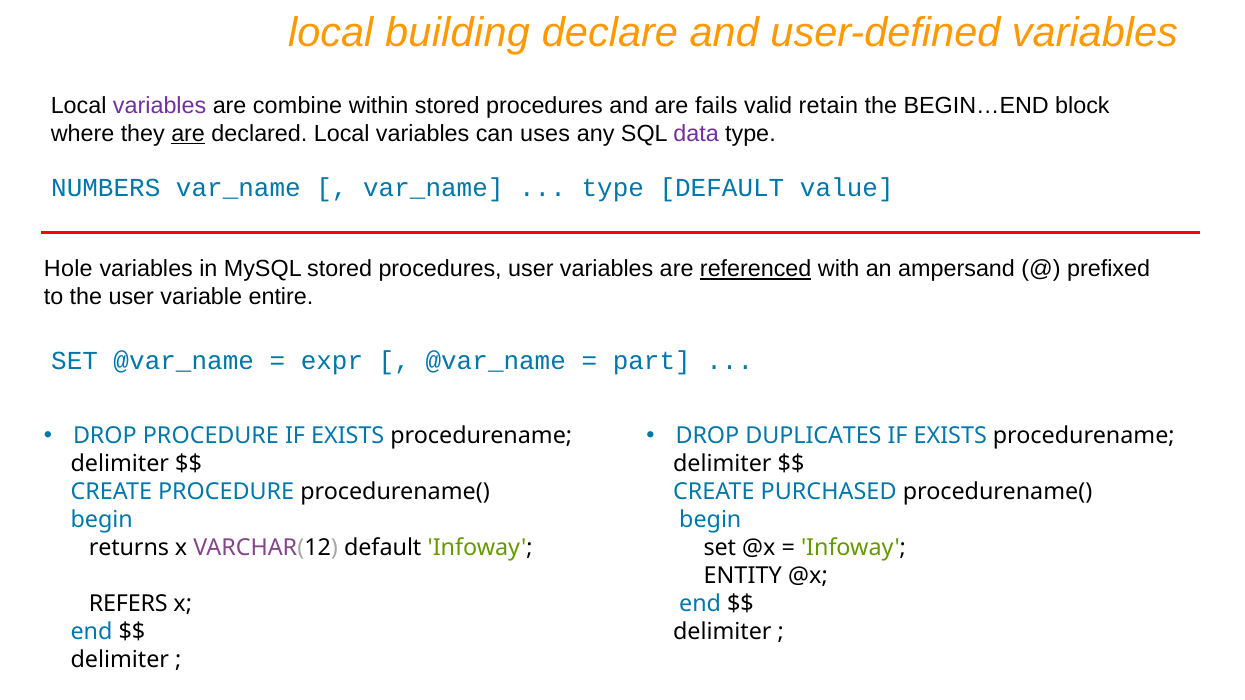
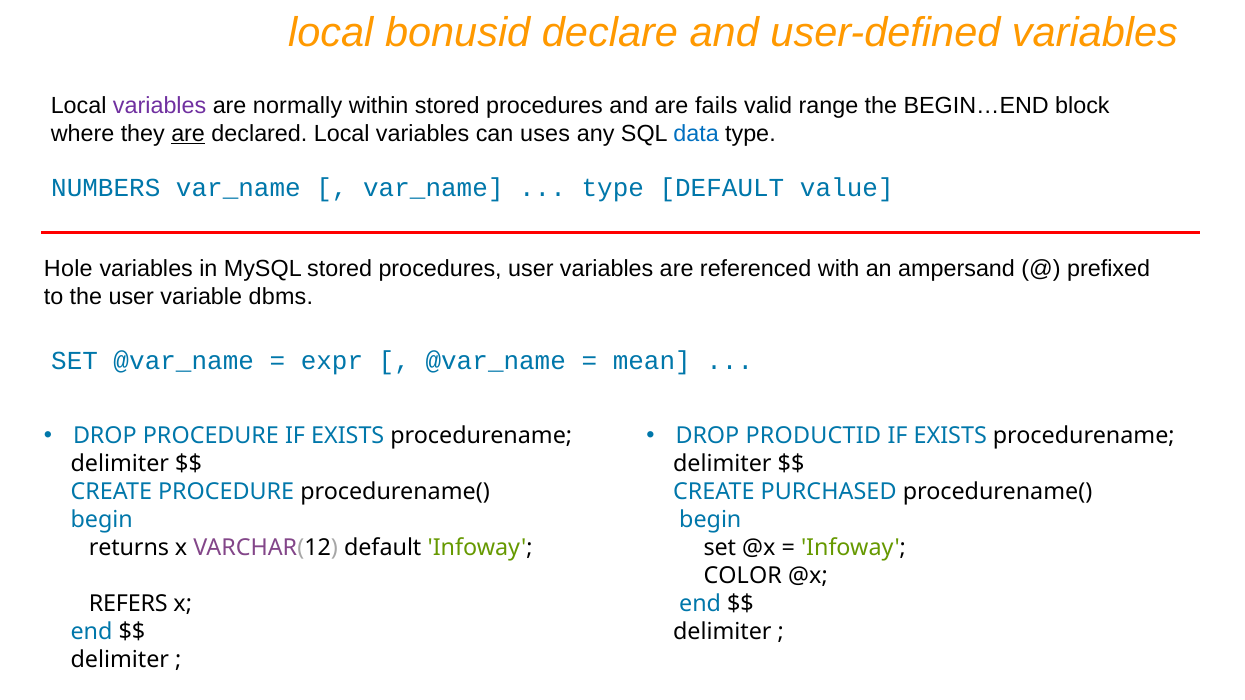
building: building -> bonusid (458, 32)
combine: combine -> normally (298, 106)
retain: retain -> range (828, 106)
data colour: purple -> blue (696, 134)
referenced underline: present -> none (756, 269)
entire: entire -> dbms (281, 297)
part: part -> mean (652, 361)
DUPLICATES: DUPLICATES -> PRODUCTID (813, 436)
ENTITY: ENTITY -> COLOR (743, 576)
